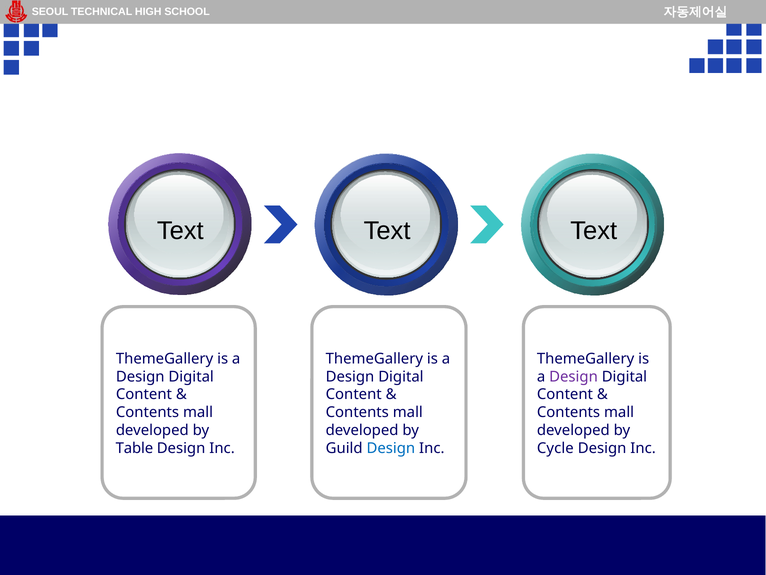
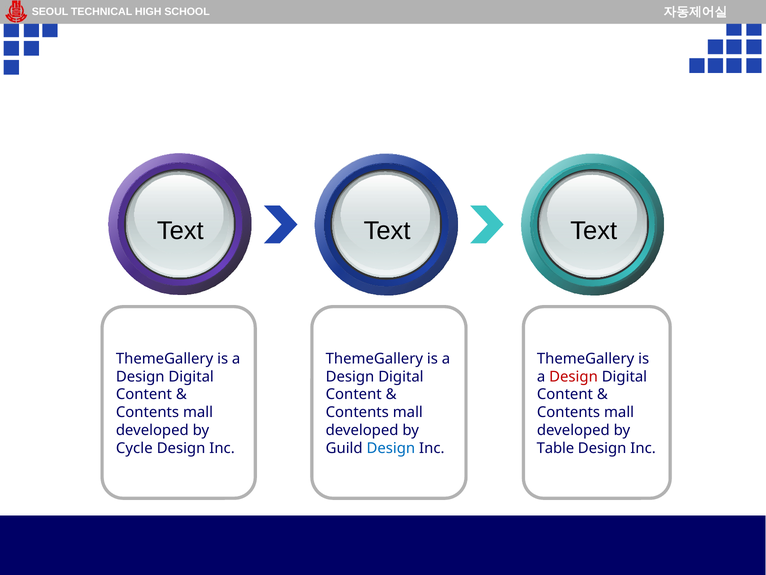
Design colour: purple -> red (574, 376)
Table: Table -> Cycle (134, 448)
Cycle: Cycle -> Table (555, 448)
